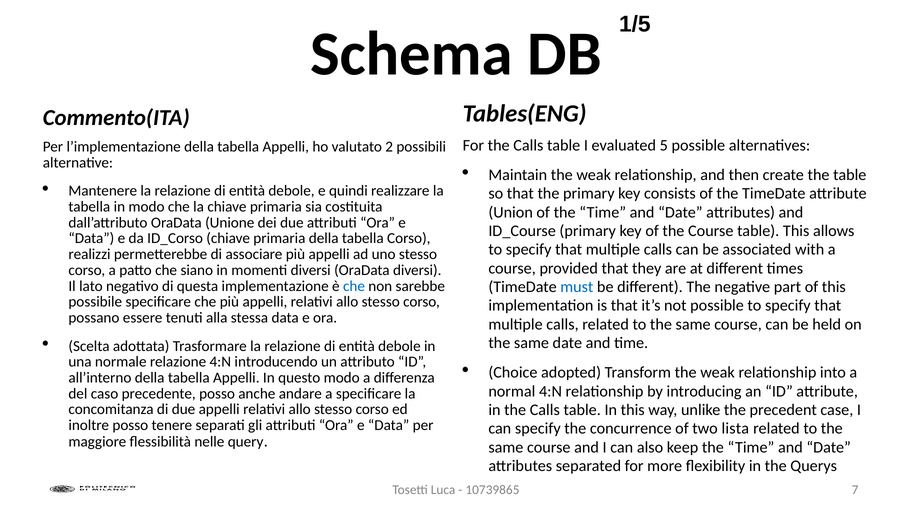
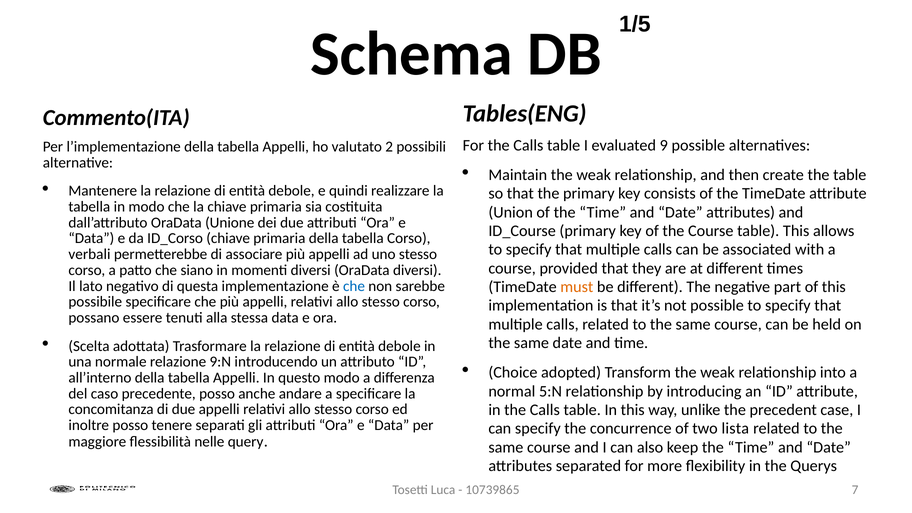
5: 5 -> 9 (664, 145)
realizzi: realizzi -> verbali (89, 254)
must colour: blue -> orange (577, 287)
relazione 4:N: 4:N -> 9:N (220, 362)
normal 4:N: 4:N -> 5:N (551, 391)
